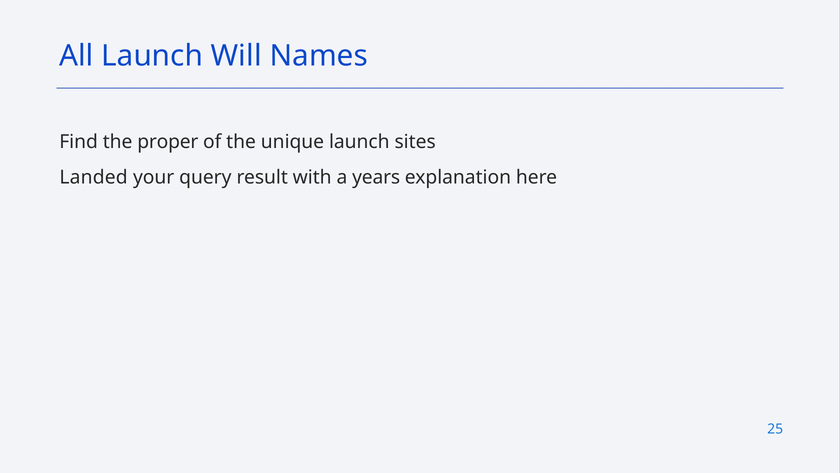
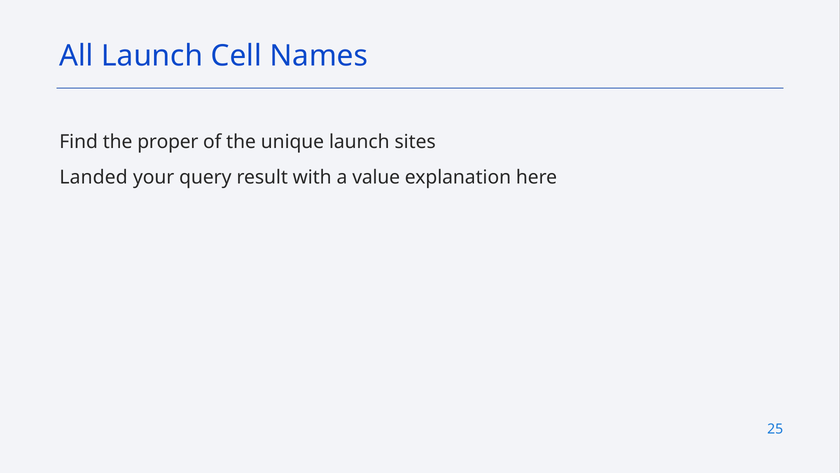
Will: Will -> Cell (236, 56)
years: years -> value (376, 177)
